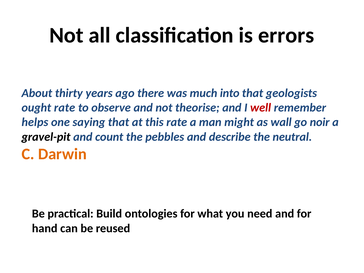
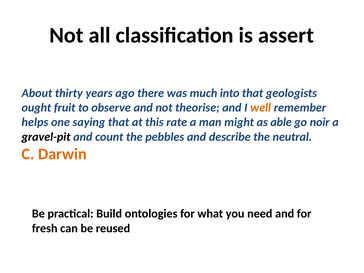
errors: errors -> assert (286, 35)
ought rate: rate -> fruit (65, 108)
well colour: red -> orange (261, 108)
wall: wall -> able (281, 122)
hand: hand -> fresh (45, 228)
